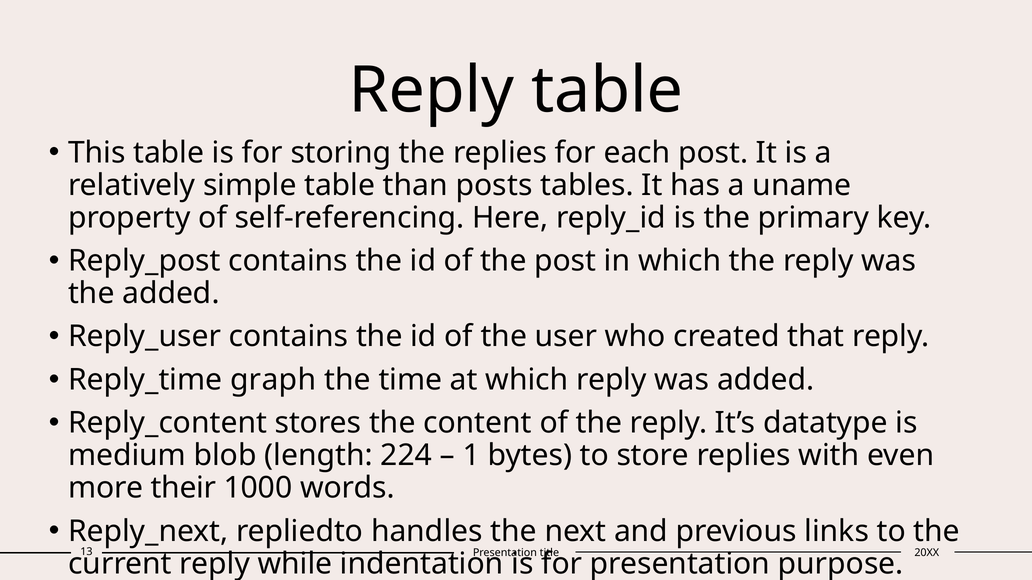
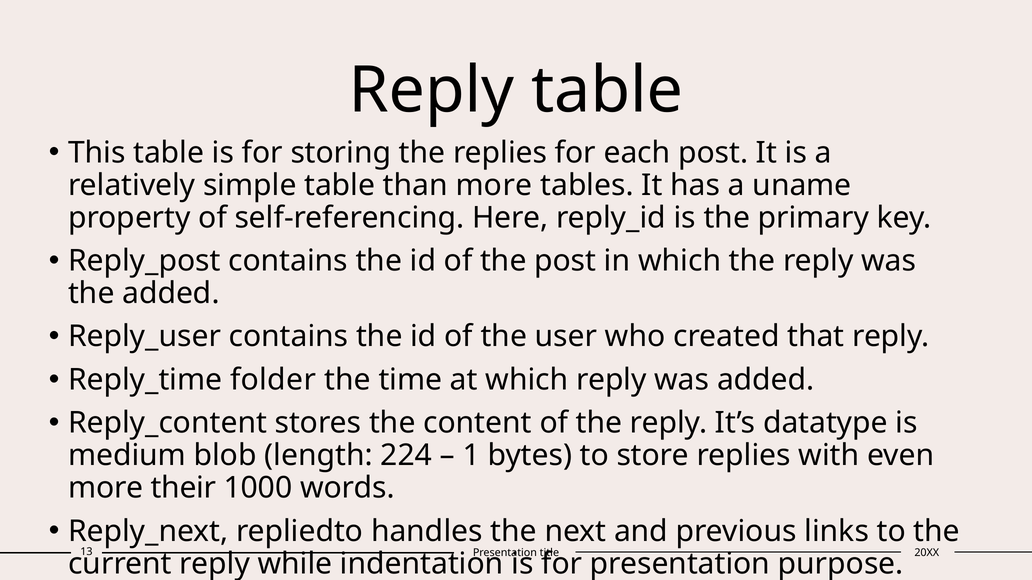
than posts: posts -> more (494, 185)
graph: graph -> folder (273, 380)
